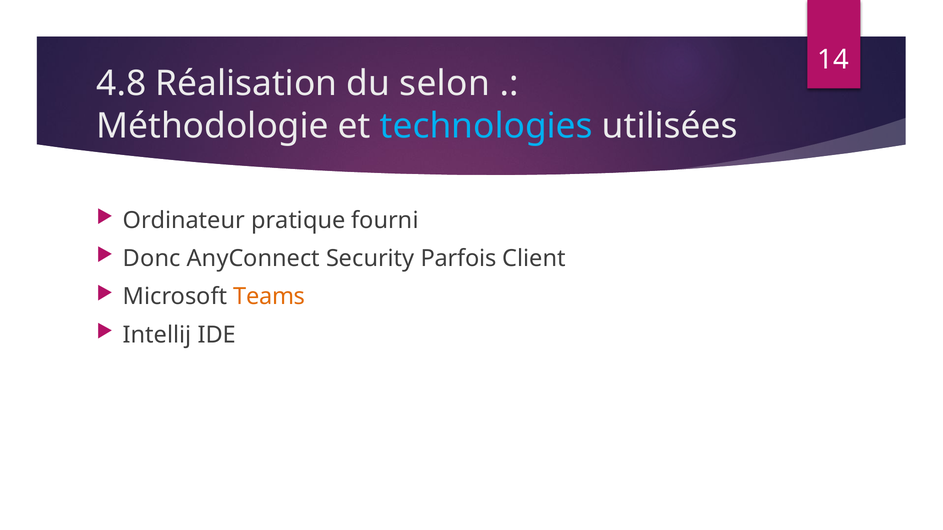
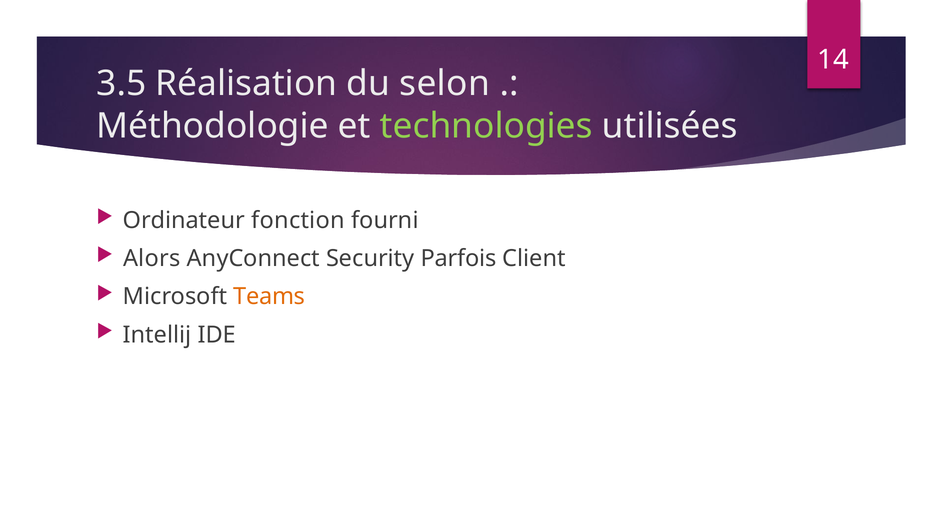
4.8: 4.8 -> 3.5 (121, 84)
technologies colour: light blue -> light green (486, 126)
pratique: pratique -> fonction (298, 221)
Donc: Donc -> Alors (152, 259)
